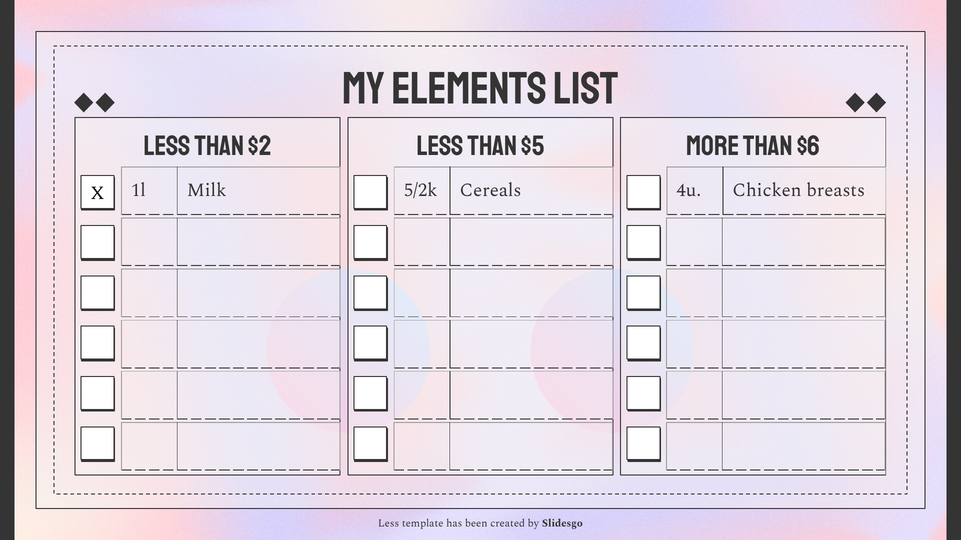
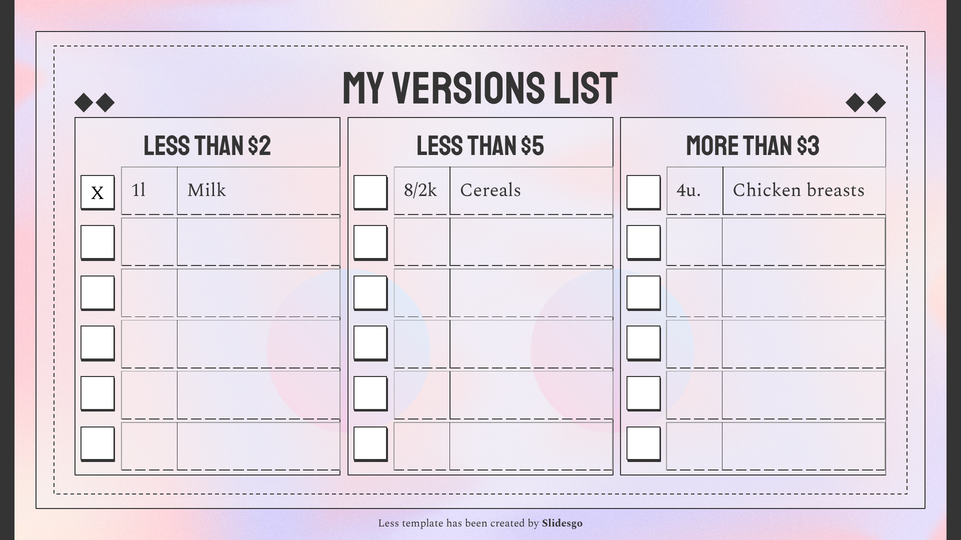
elements: elements -> versions (469, 89)
$6: $6 -> $3 (808, 146)
5/2k: 5/2k -> 8/2k (421, 190)
